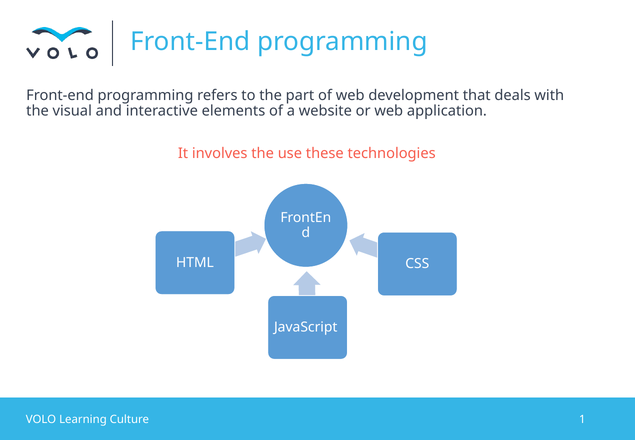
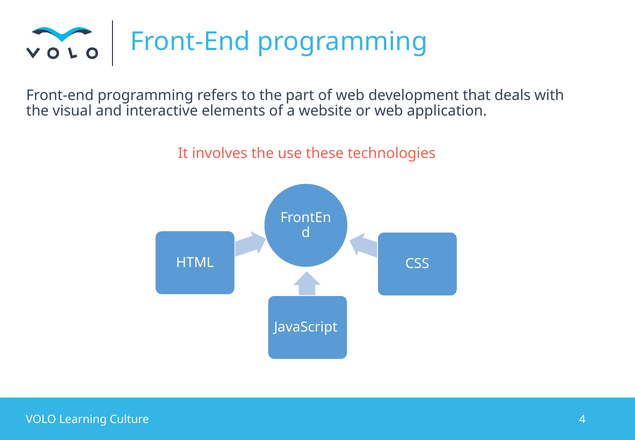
1: 1 -> 4 (582, 419)
